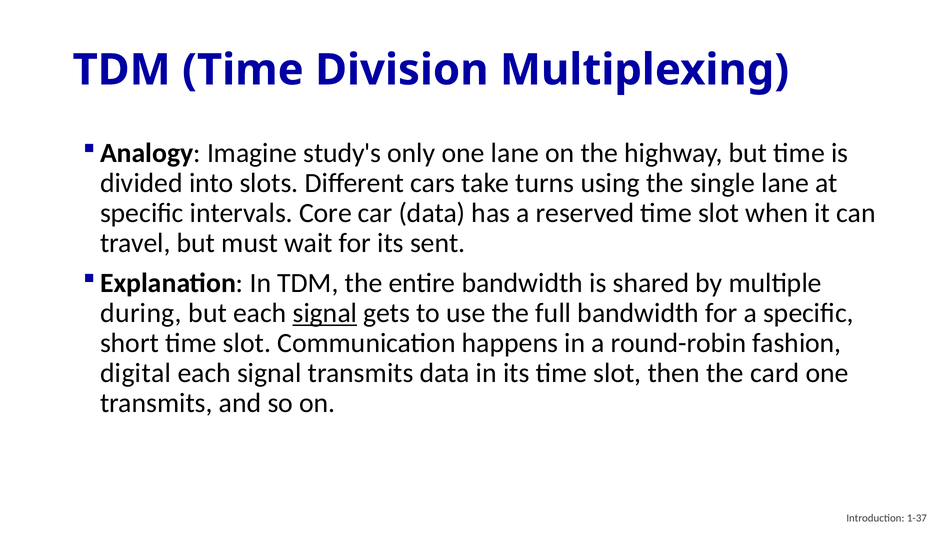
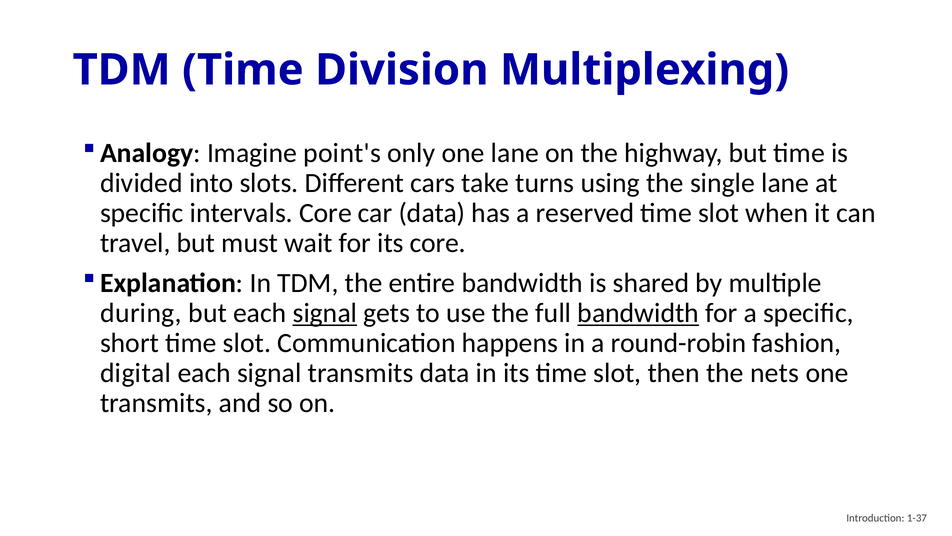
study's: study's -> point's (342, 153)
its sent: sent -> core (438, 243)
bandwidth underline: none -> present (638, 313)
card: card -> nets (775, 373)
